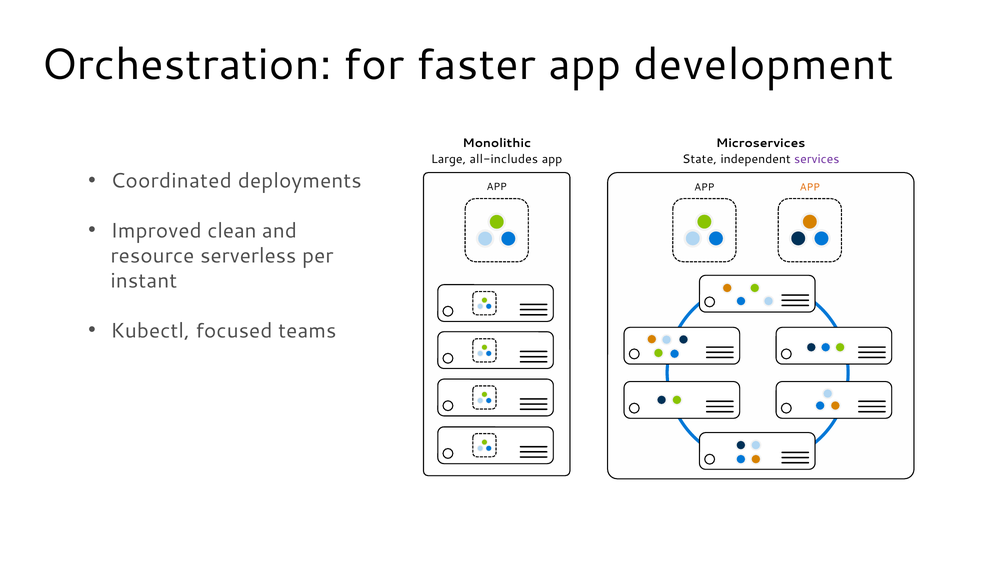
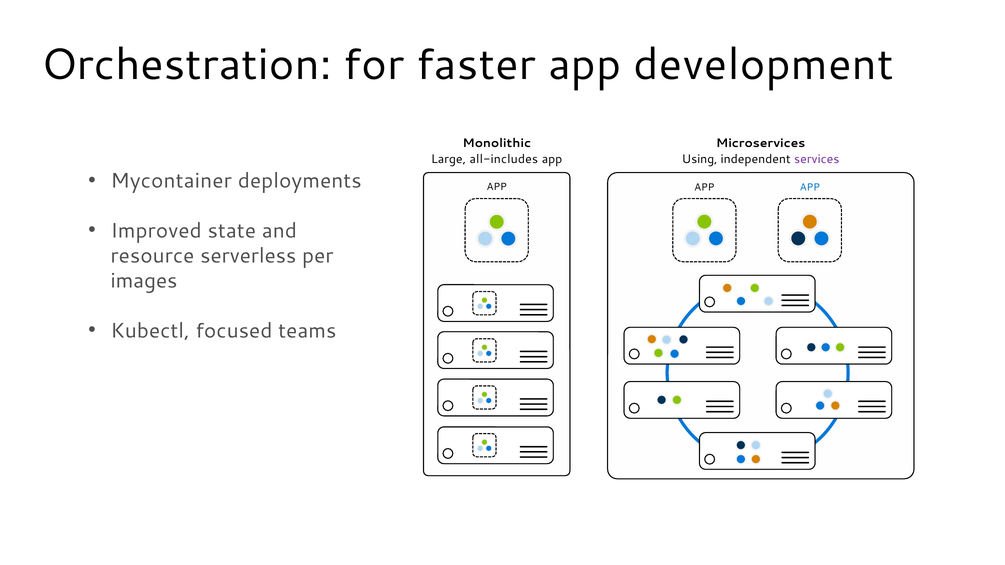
State: State -> Using (700, 159)
Coordinated: Coordinated -> Mycontainer (171, 181)
APP colour: orange -> blue (810, 188)
clean: clean -> state (232, 231)
instant: instant -> images (144, 281)
